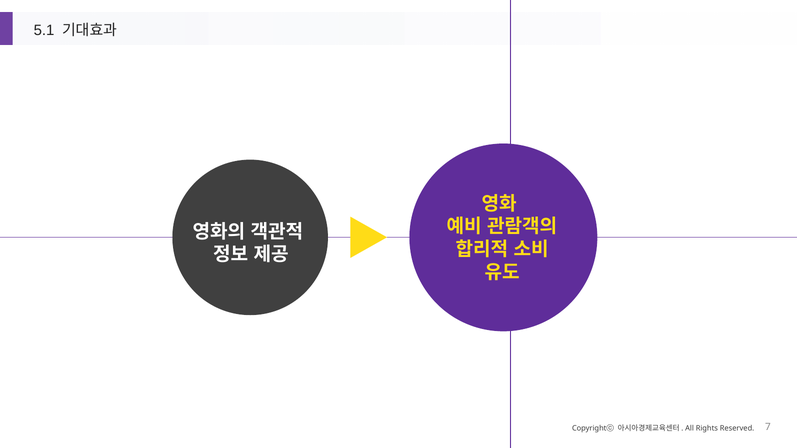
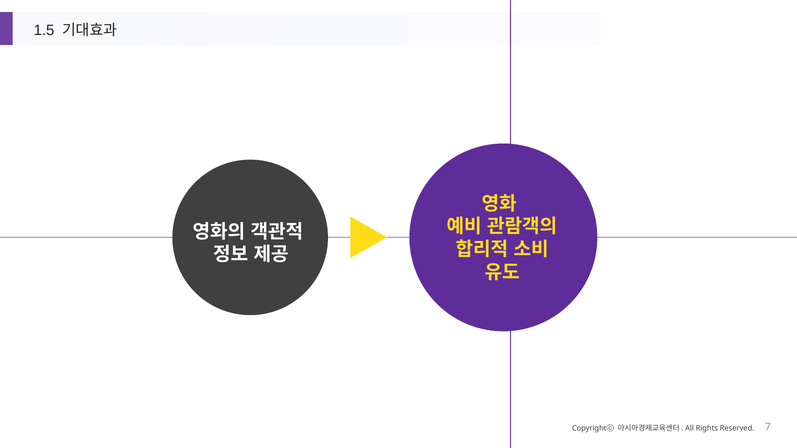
5.1: 5.1 -> 1.5 (44, 30)
